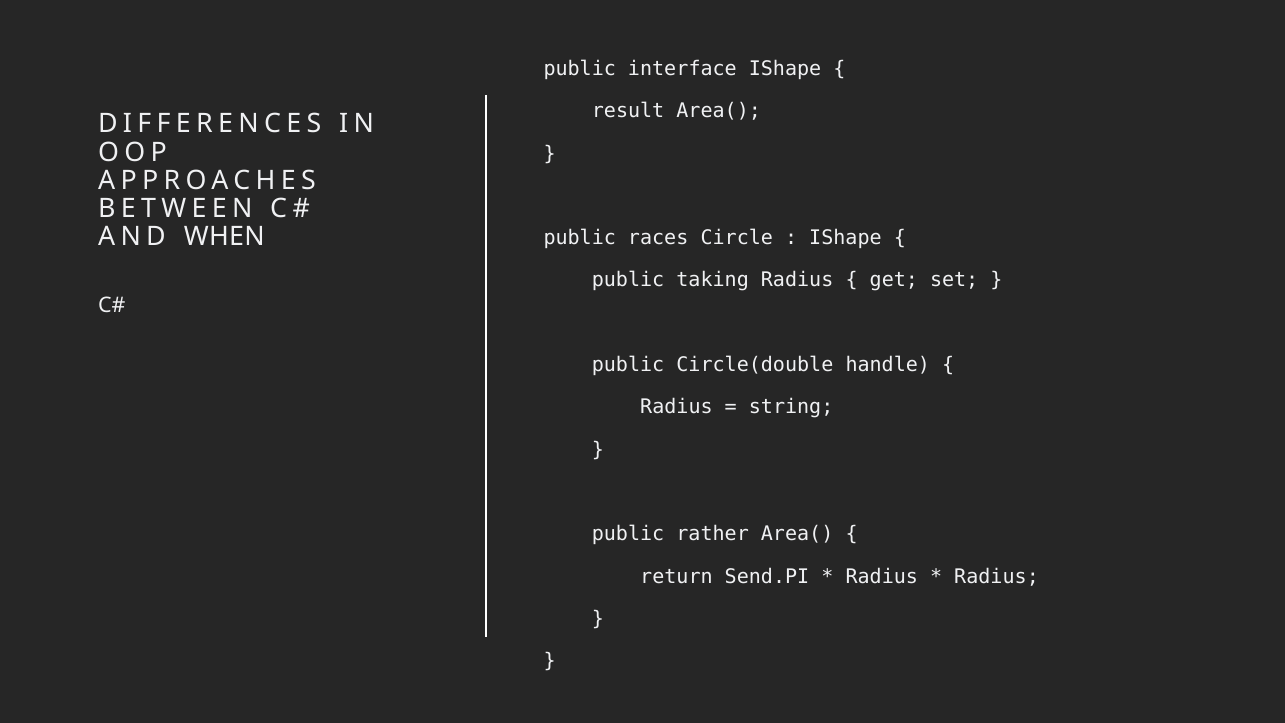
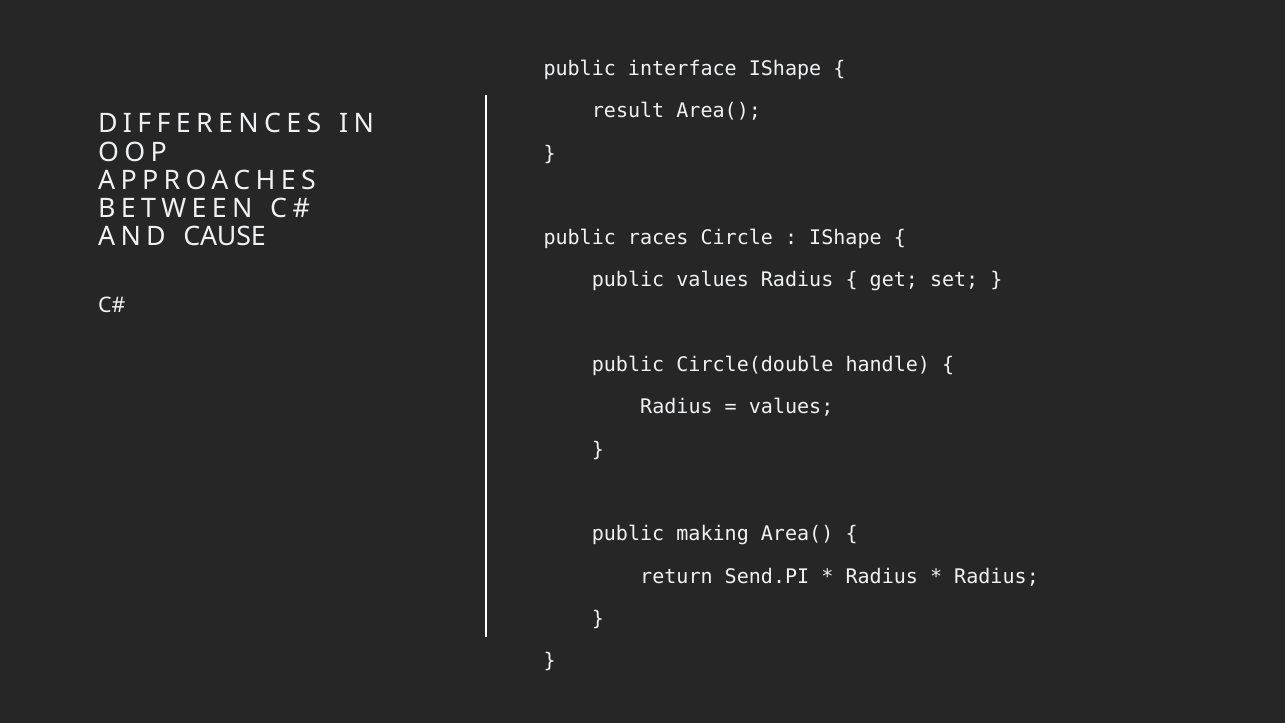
WHEN: WHEN -> CAUSE (225, 237)
public taking: taking -> values (713, 280)
string: string -> values (791, 407)
rather: rather -> making (713, 534)
